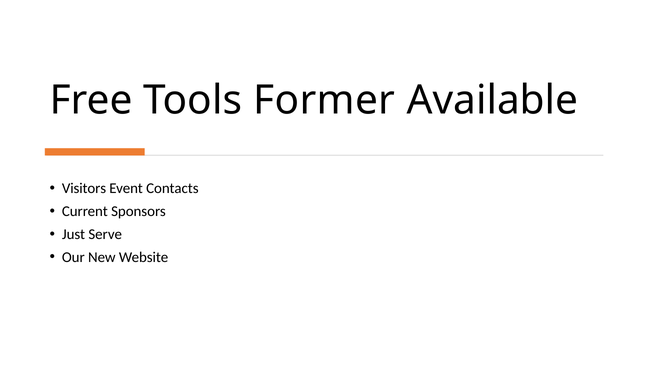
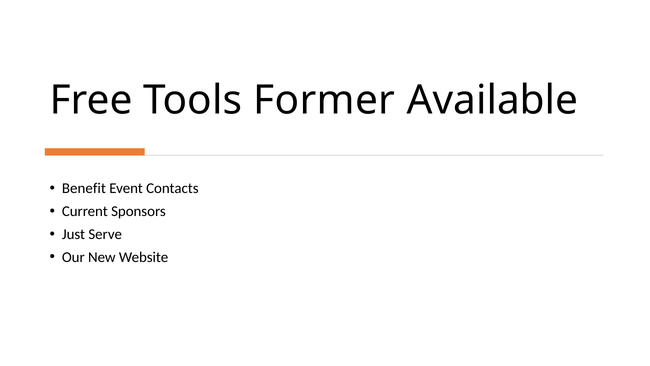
Visitors: Visitors -> Benefit (84, 188)
